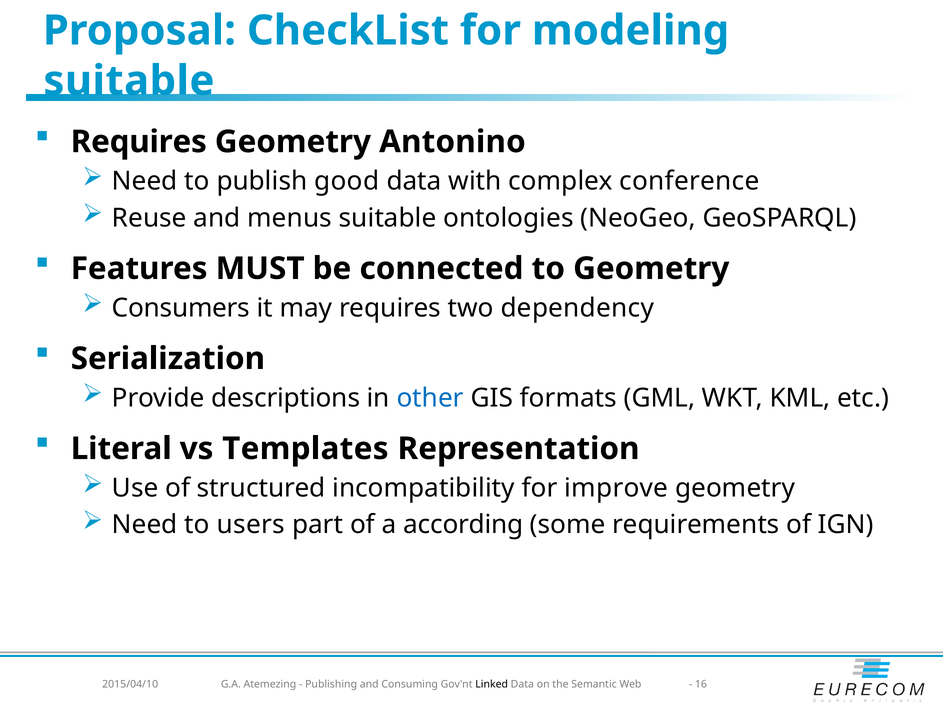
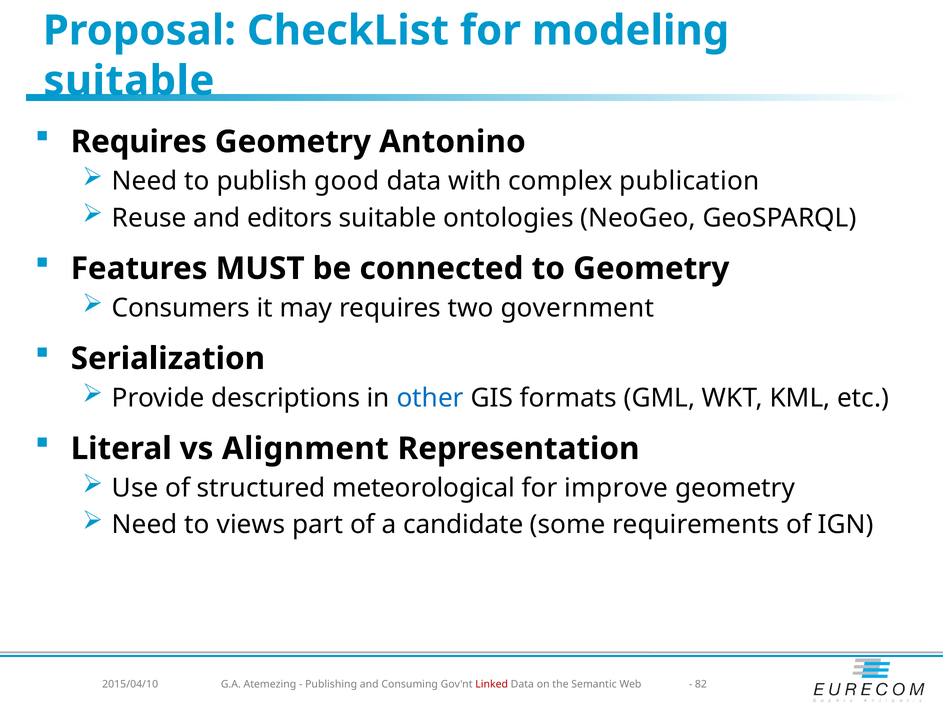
conference: conference -> publication (689, 181)
menus: menus -> editors (290, 218)
dependency: dependency -> government (577, 308)
Templates: Templates -> Alignment (305, 449)
incompatibility: incompatibility -> meteorological (424, 488)
users: users -> views (251, 525)
according: according -> candidate (463, 525)
Linked colour: black -> red (492, 685)
16: 16 -> 82 (701, 685)
